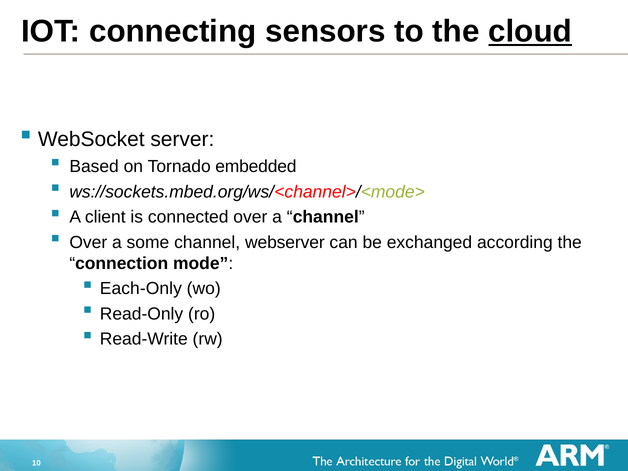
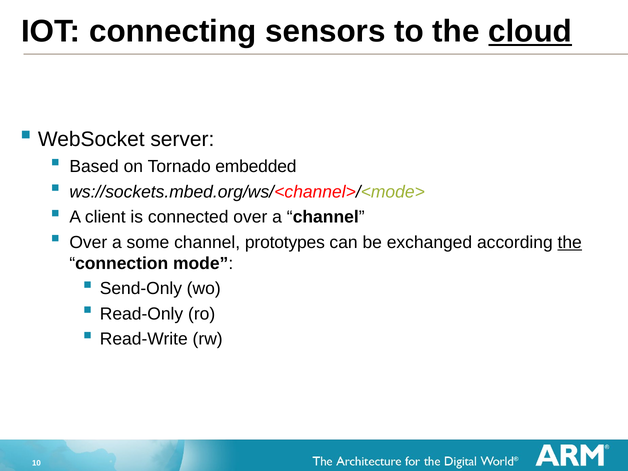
webserver: webserver -> prototypes (285, 242)
the underline: none -> present (570, 242)
Each-Only: Each-Only -> Send-Only (141, 289)
